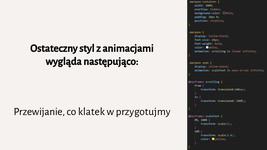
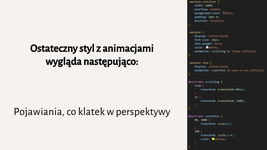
Przewijanie: Przewijanie -> Pojawiania (39, 112)
przygotujmy: przygotujmy -> perspektywy (143, 112)
